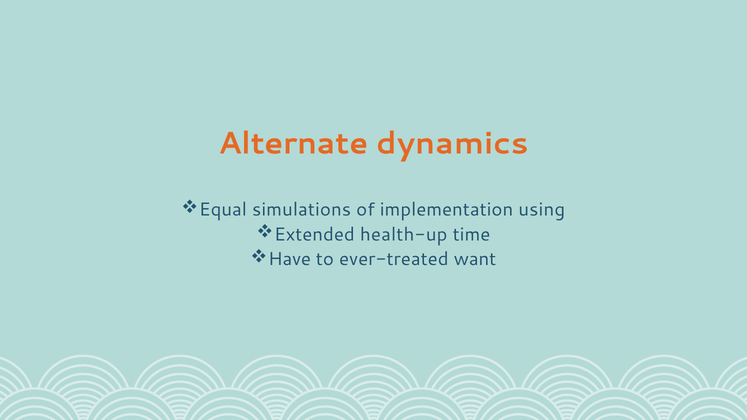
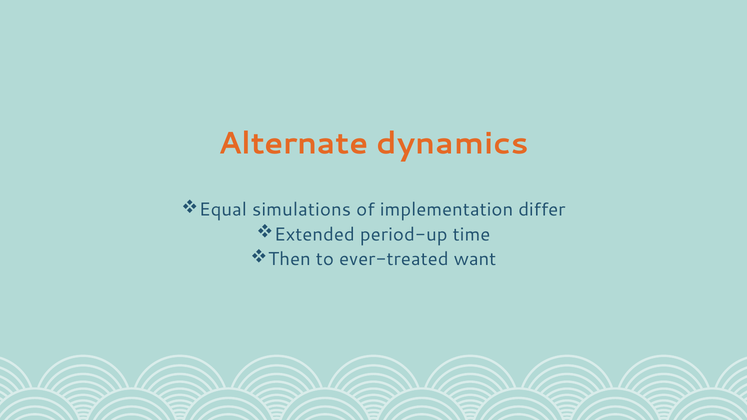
using: using -> differ (542, 210)
health-up: health-up -> period-up (404, 235)
Have: Have -> Then (289, 259)
